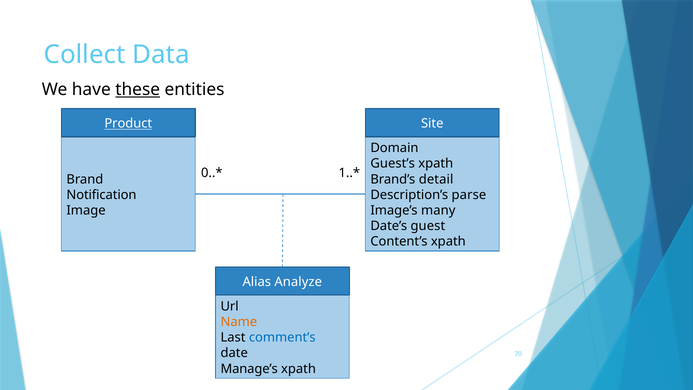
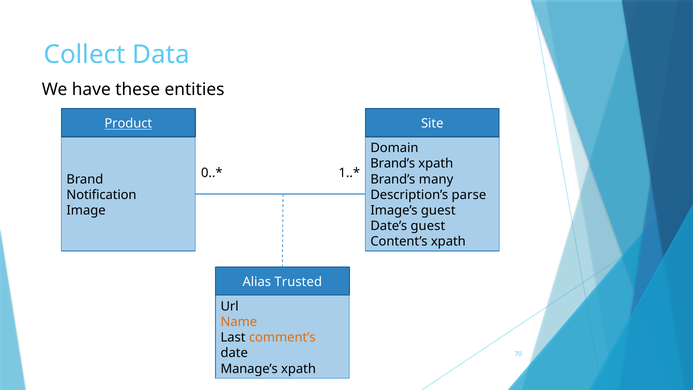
these underline: present -> none (138, 90)
Guest’s: Guest’s -> Brand’s (393, 164)
detail: detail -> many (436, 179)
Image’s many: many -> guest (438, 210)
Analyze: Analyze -> Trusted (298, 282)
comment’s colour: blue -> orange (282, 337)
